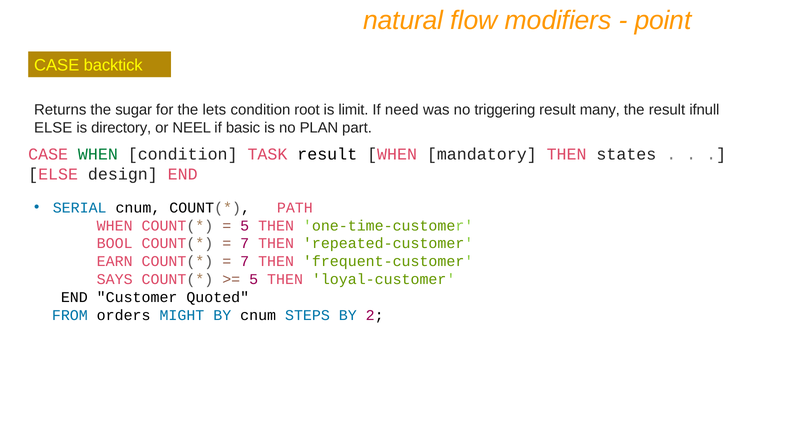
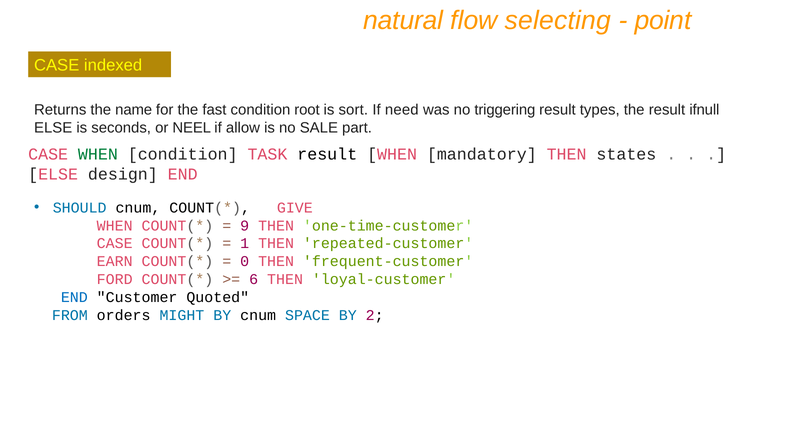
modifiers: modifiers -> selecting (558, 21)
backtick: backtick -> indexed (113, 66)
sugar: sugar -> name (134, 110)
lets: lets -> fast (214, 110)
limit: limit -> sort (353, 110)
many: many -> types (600, 110)
directory: directory -> seconds (121, 128)
basic: basic -> allow (243, 128)
PLAN: PLAN -> SALE (319, 128)
SERIAL: SERIAL -> SHOULD (80, 208)
PATH: PATH -> GIVE (295, 208)
5: 5 -> 9 (245, 226)
BOOL: BOOL -> CASE (115, 244)
7: 7 -> 1 (245, 244)
7: 7 -> 0 (245, 262)
SAYS: SAYS -> FORD (115, 280)
5: 5 -> 6 (254, 280)
END colour: black -> blue (74, 298)
STEPS: STEPS -> SPACE (307, 315)
